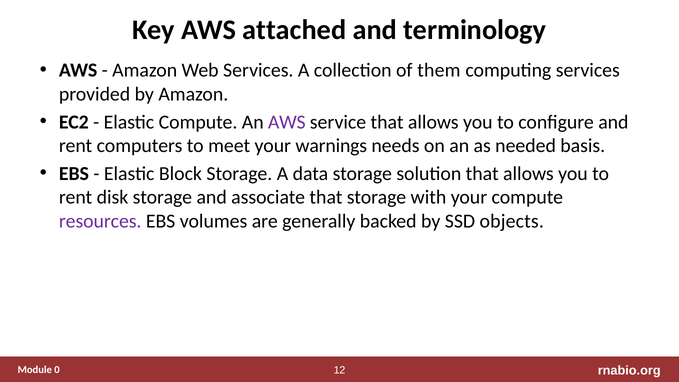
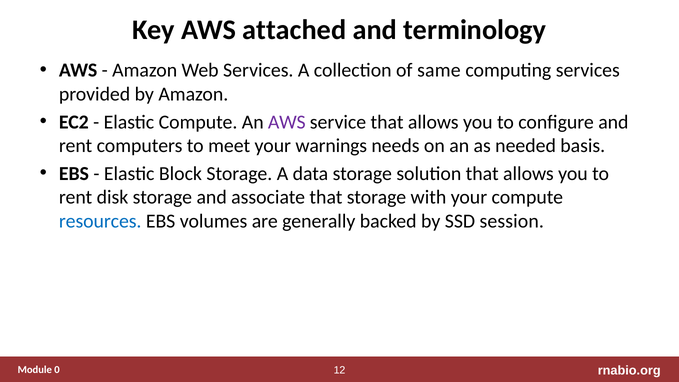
them: them -> same (439, 70)
resources colour: purple -> blue (100, 221)
objects: objects -> session (512, 221)
